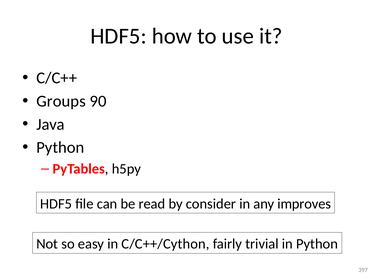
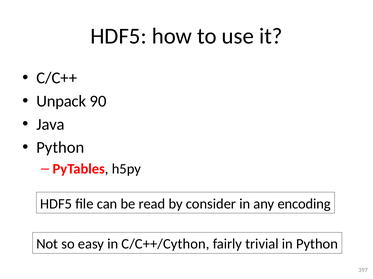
Groups: Groups -> Unpack (61, 101)
improves: improves -> encoding (304, 204)
